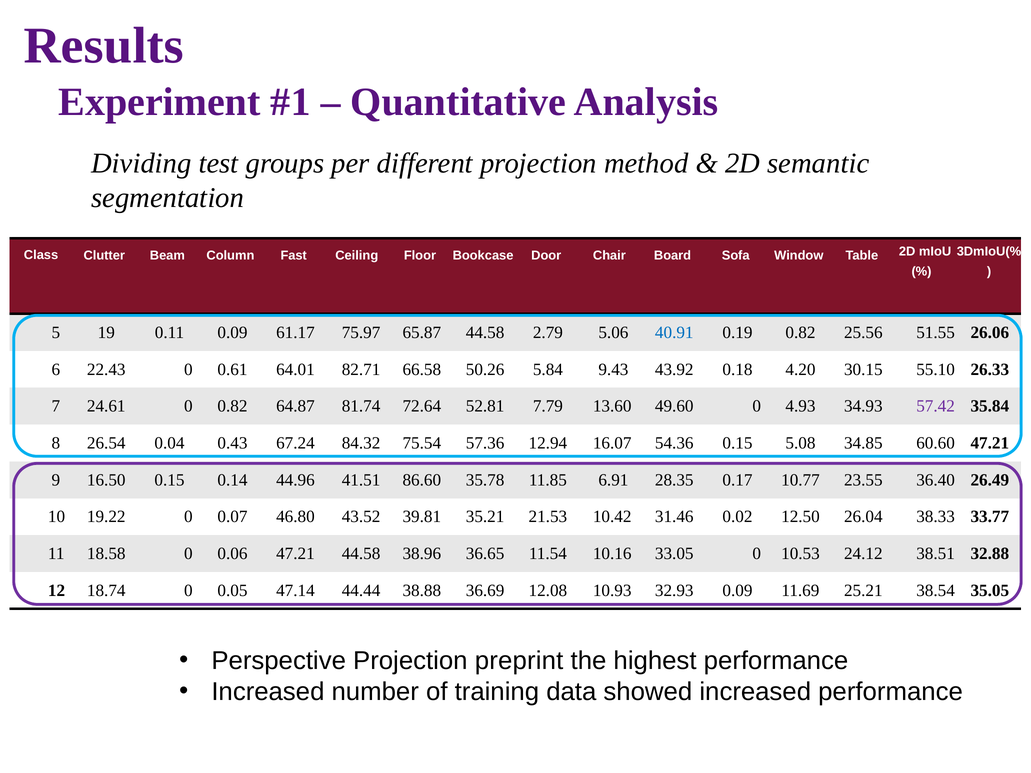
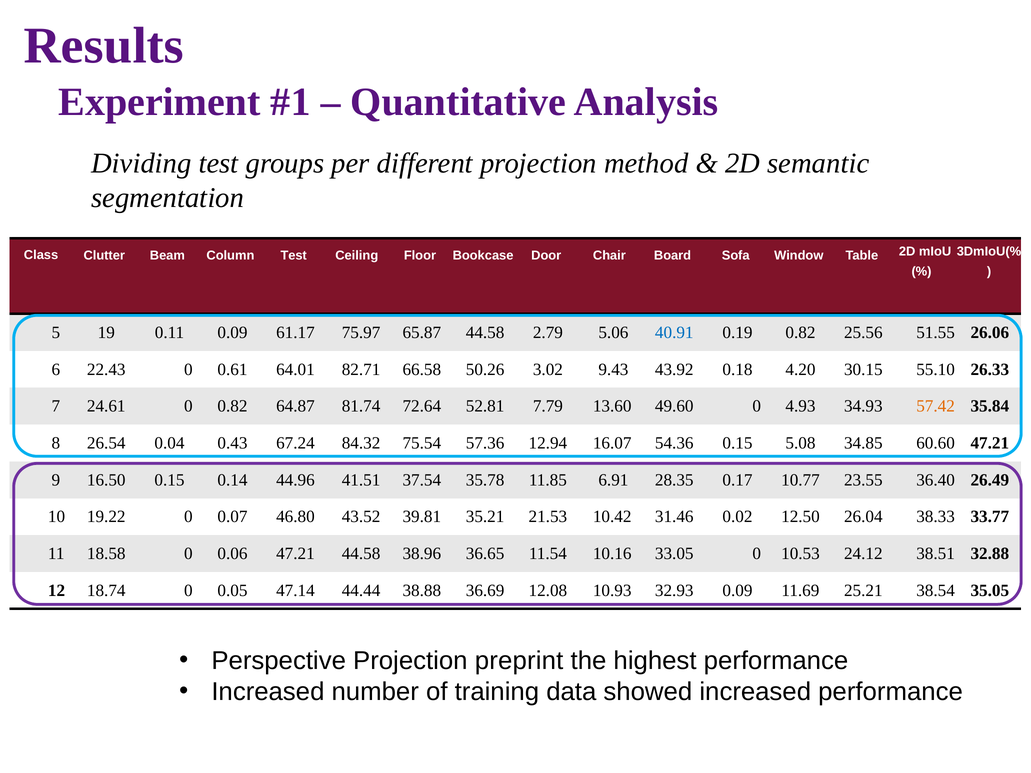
Column Fast: Fast -> Test (294, 256)
5.84: 5.84 -> 3.02 (548, 370)
57.42 colour: purple -> orange (936, 406)
86.60: 86.60 -> 37.54 (422, 480)
